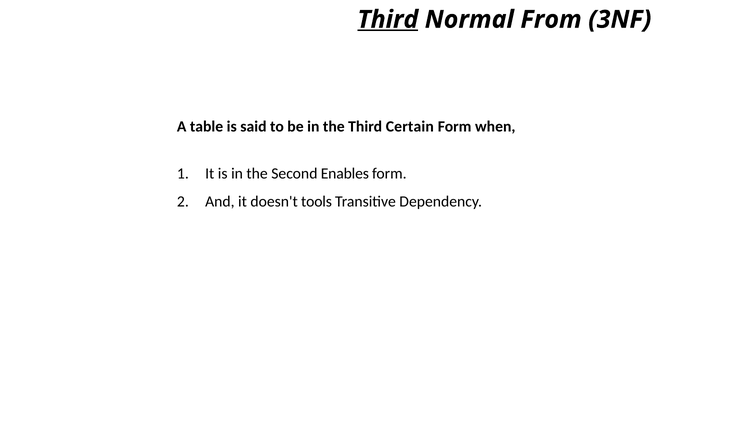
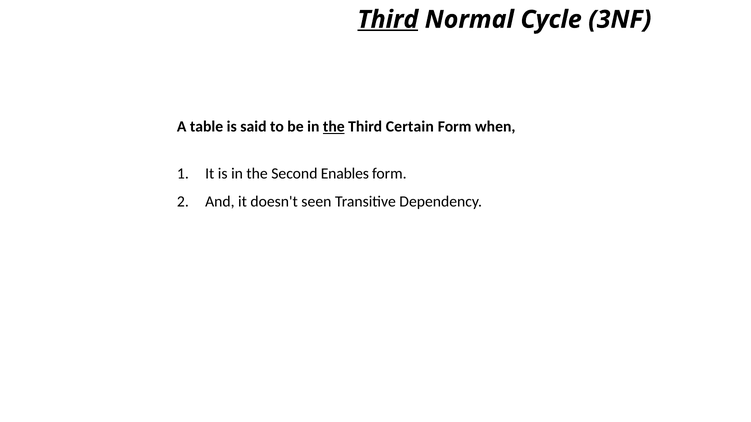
From: From -> Cycle (551, 20)
the underline: none -> present (334, 127)
tools: tools -> seen (316, 202)
